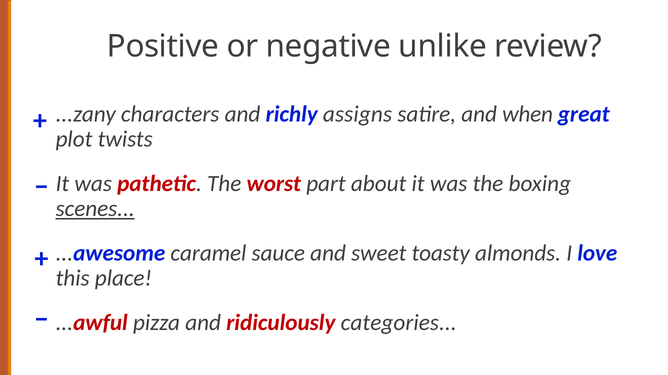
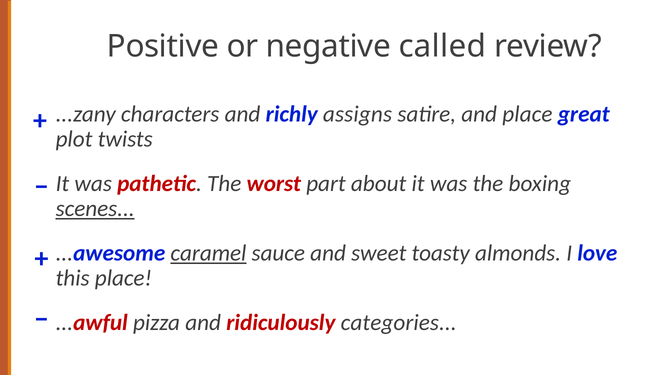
unlike: unlike -> called (442, 46)
and when: when -> place (527, 115)
caramel underline: none -> present (208, 254)
